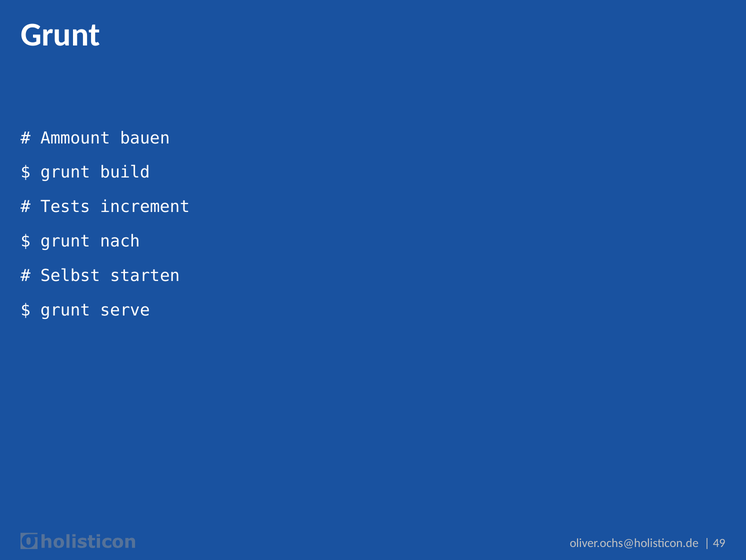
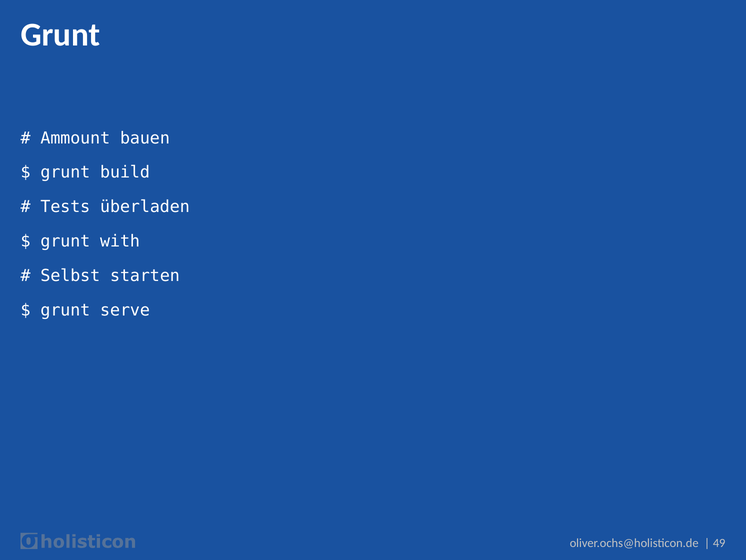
increment: increment -> überladen (145, 207)
nach: nach -> with (120, 241)
